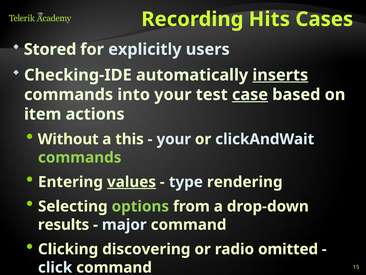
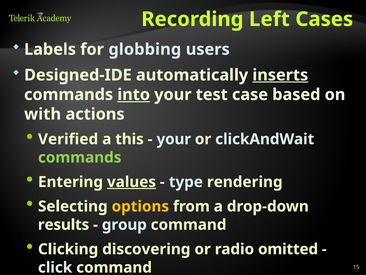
Hits: Hits -> Left (269, 19)
Stored: Stored -> Labels (50, 49)
explicitly: explicitly -> globbing (145, 49)
Checking-IDE: Checking-IDE -> Designed-IDE (78, 75)
into underline: none -> present (134, 94)
case underline: present -> none (250, 94)
item: item -> with (43, 114)
Without: Without -> Verified (68, 139)
options colour: light green -> yellow (140, 206)
major: major -> group (124, 224)
